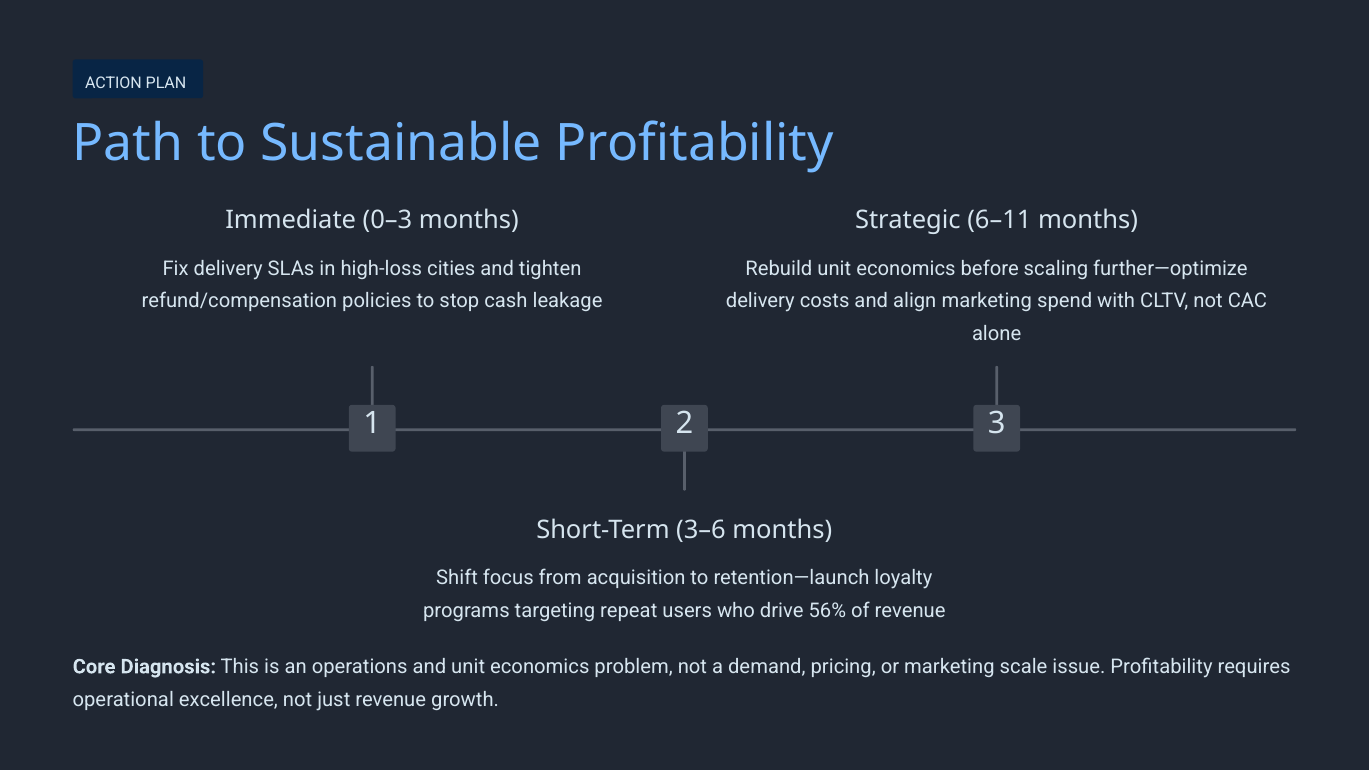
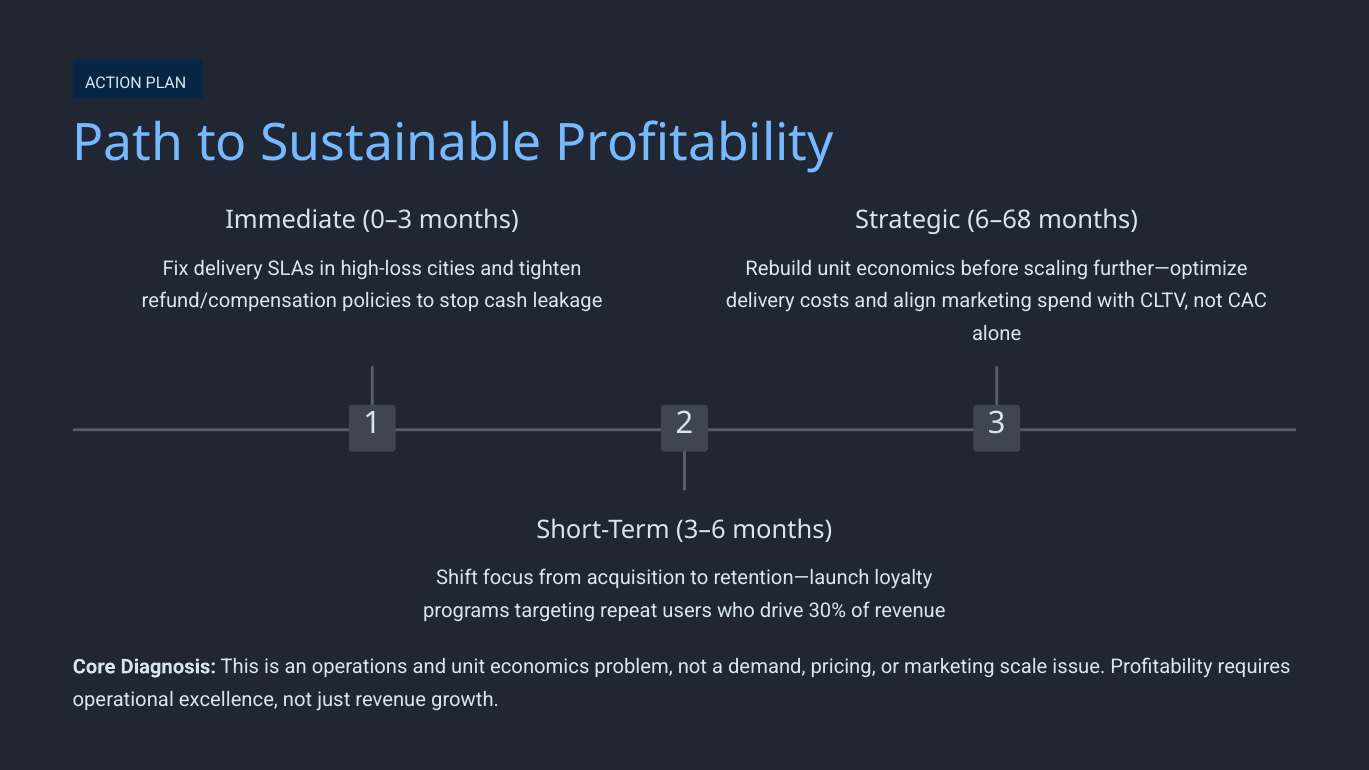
6–11: 6–11 -> 6–68 (999, 220)
56%: 56% -> 30% (827, 611)
